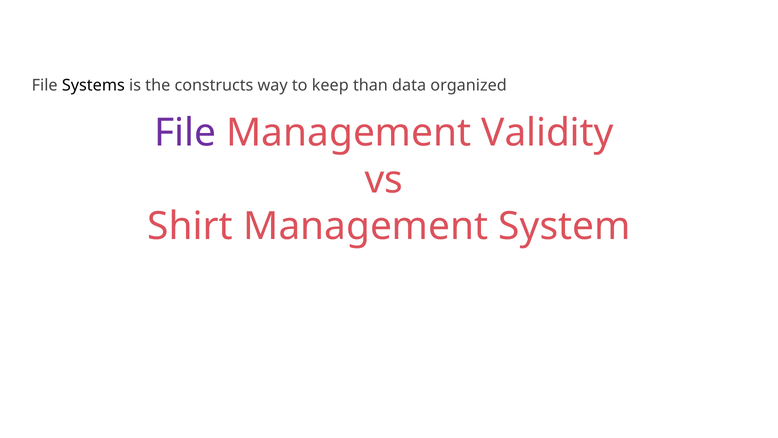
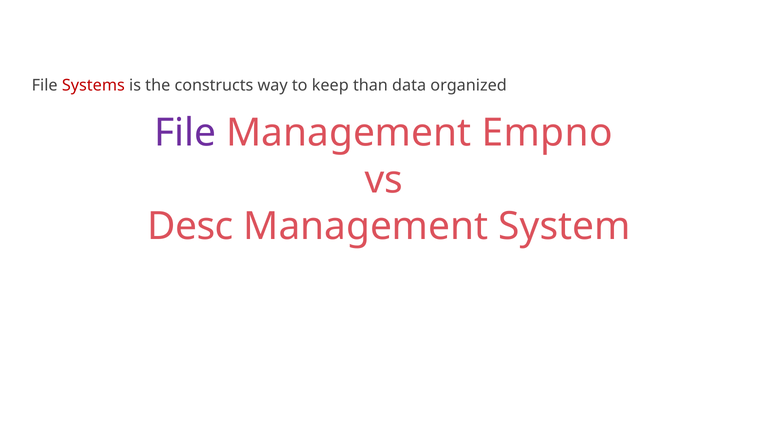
Systems colour: black -> red (93, 86)
Validity: Validity -> Empno (547, 133)
Shirt: Shirt -> Desc (190, 226)
